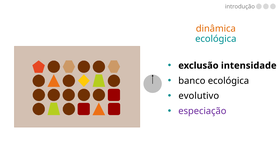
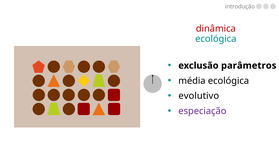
dinâmica colour: orange -> red (216, 29)
intensidade: intensidade -> parâmetros (249, 66)
banco: banco -> média (192, 81)
